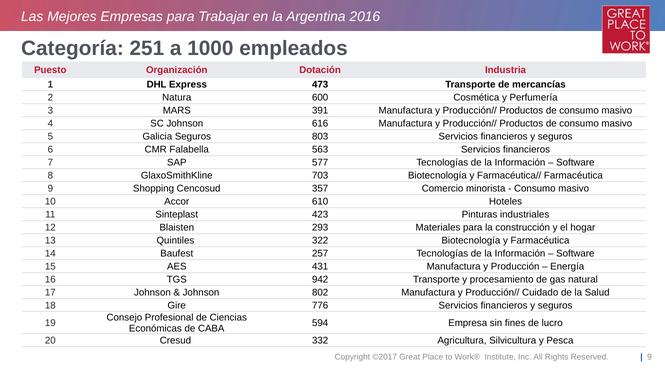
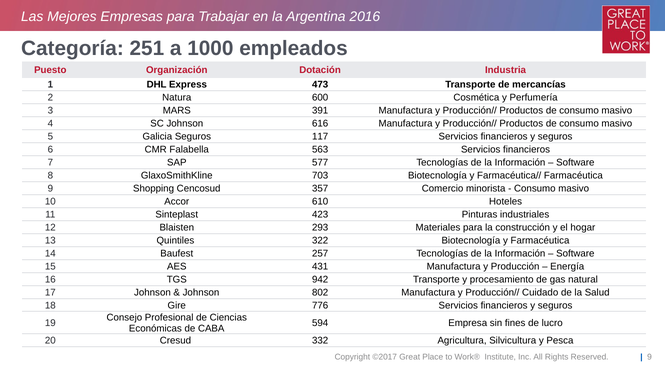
803: 803 -> 117 (320, 137)
